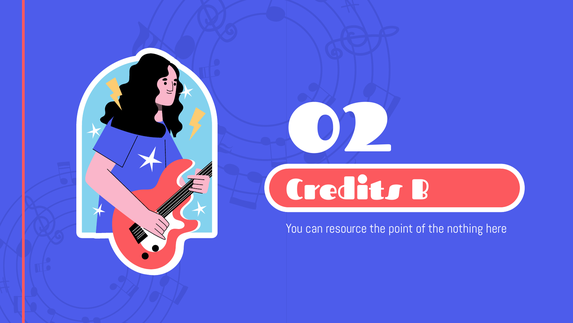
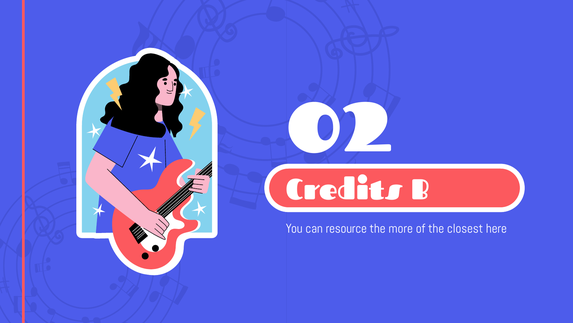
point: point -> more (401, 228)
nothing: nothing -> closest (465, 228)
